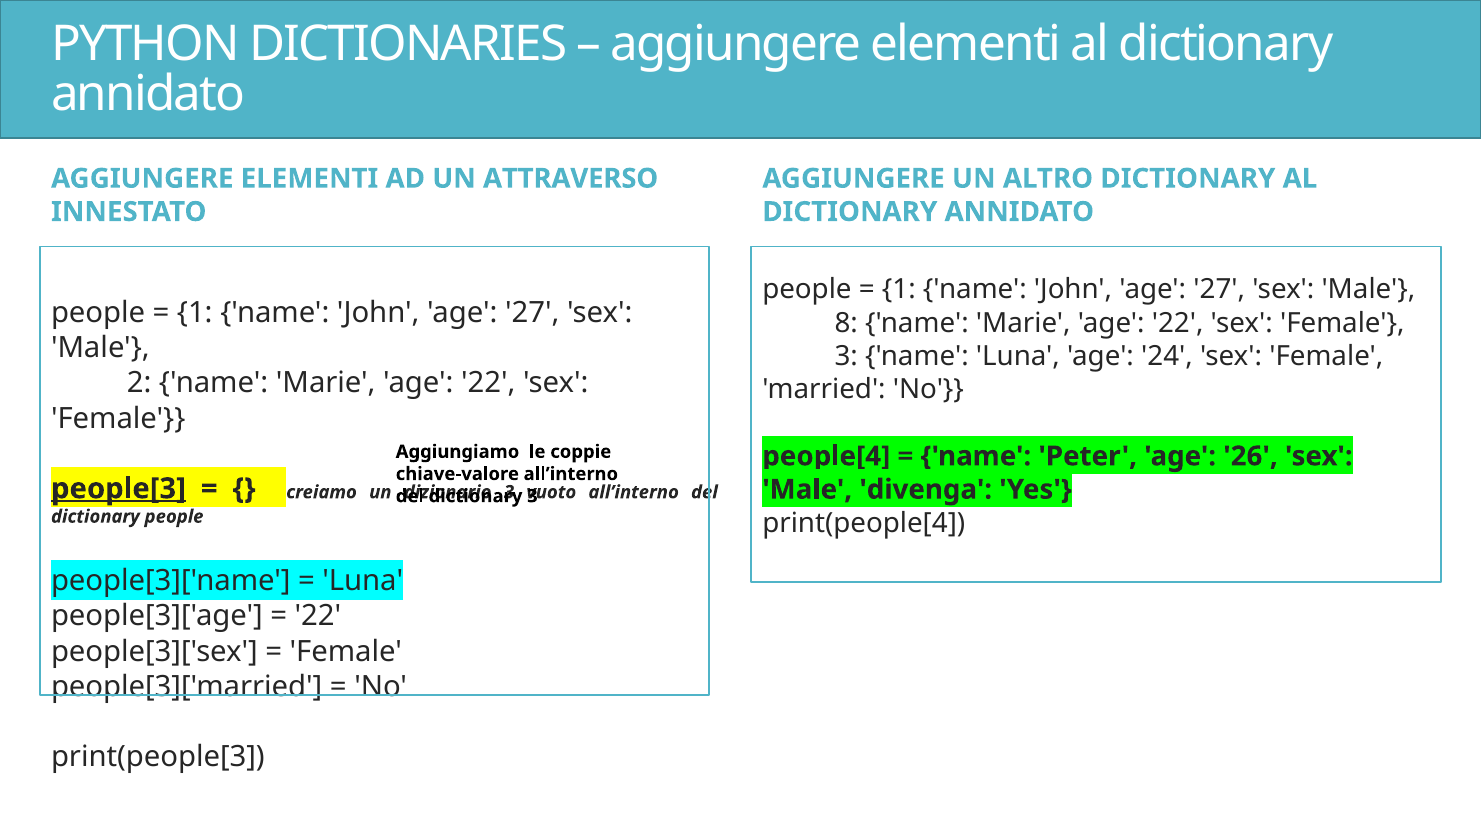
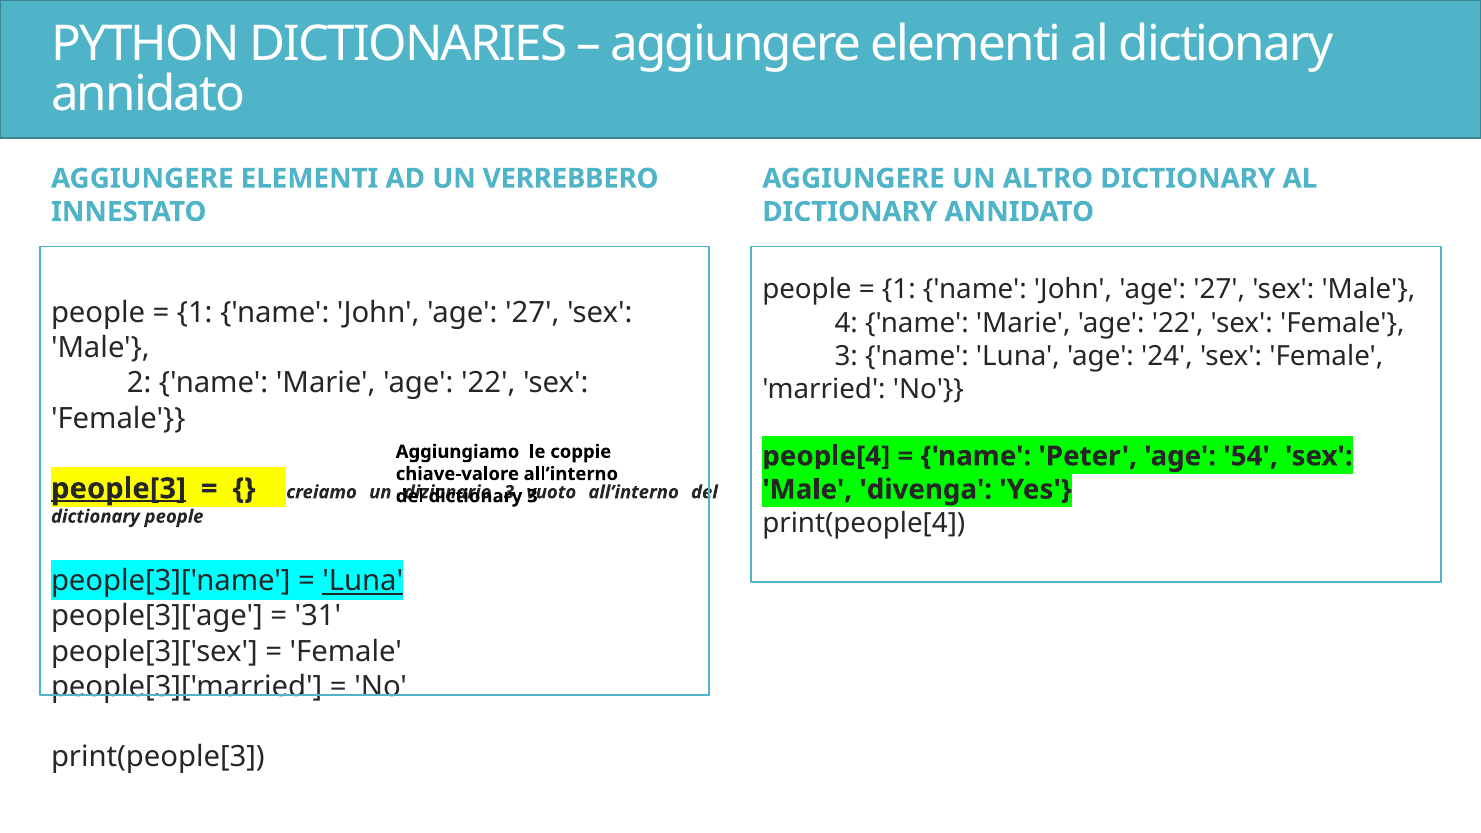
ATTRAVERSO: ATTRAVERSO -> VERREBBERO (571, 179)
8: 8 -> 4 (846, 323)
26: 26 -> 54 (1251, 456)
Luna underline: none -> present (363, 581)
22: 22 -> 31 (318, 616)
